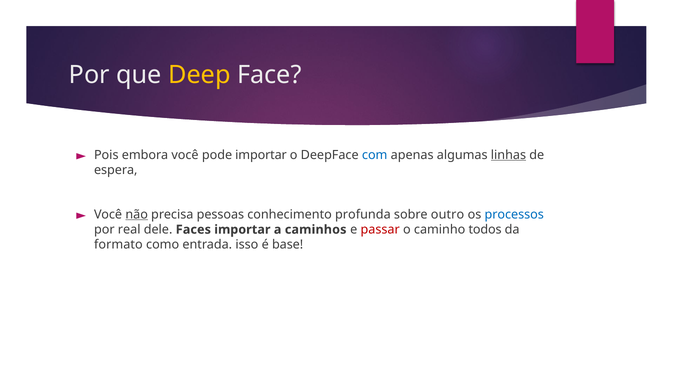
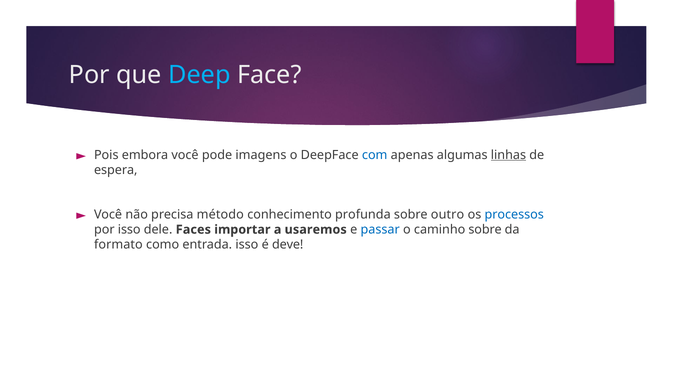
Deep colour: yellow -> light blue (199, 75)
pode importar: importar -> imagens (261, 155)
não underline: present -> none (137, 214)
pessoas: pessoas -> método (220, 214)
por real: real -> isso (129, 229)
caminhos: caminhos -> usaremos (316, 229)
passar colour: red -> blue (380, 229)
caminho todos: todos -> sobre (485, 229)
base: base -> deve (288, 244)
